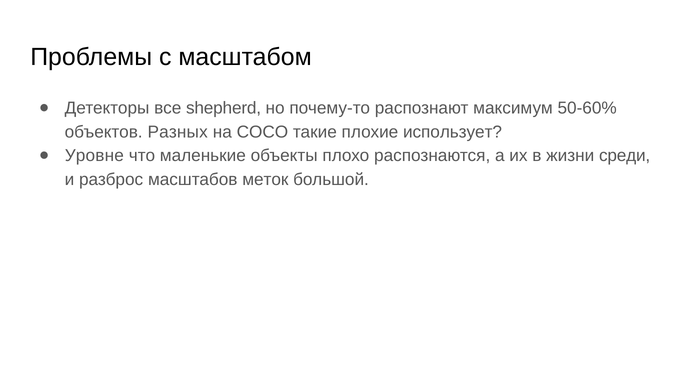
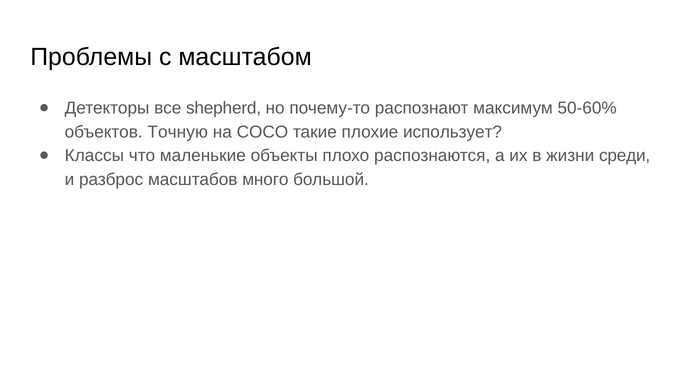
Разных: Разных -> Точную (178, 132)
Уровне: Уровне -> Классы (94, 156)
меток: меток -> много (265, 179)
